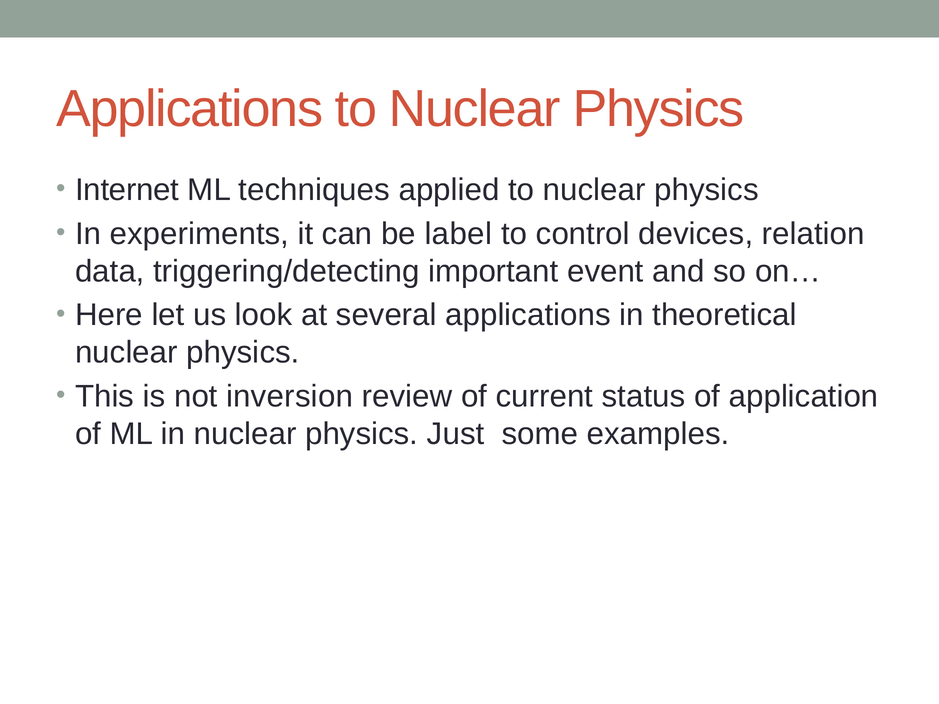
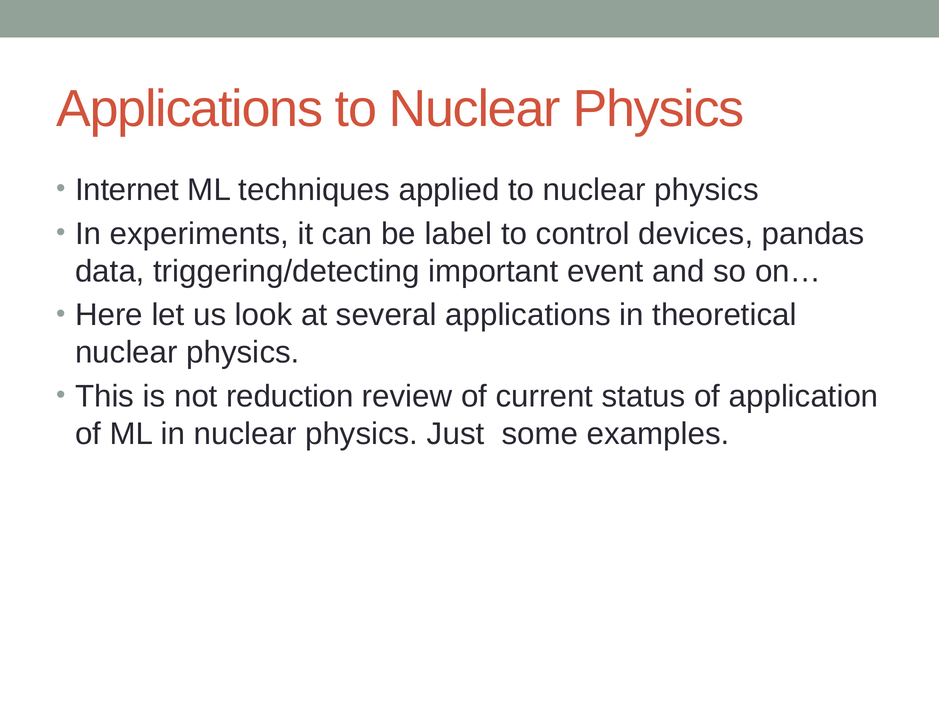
relation: relation -> pandas (813, 234)
inversion: inversion -> reduction (290, 397)
